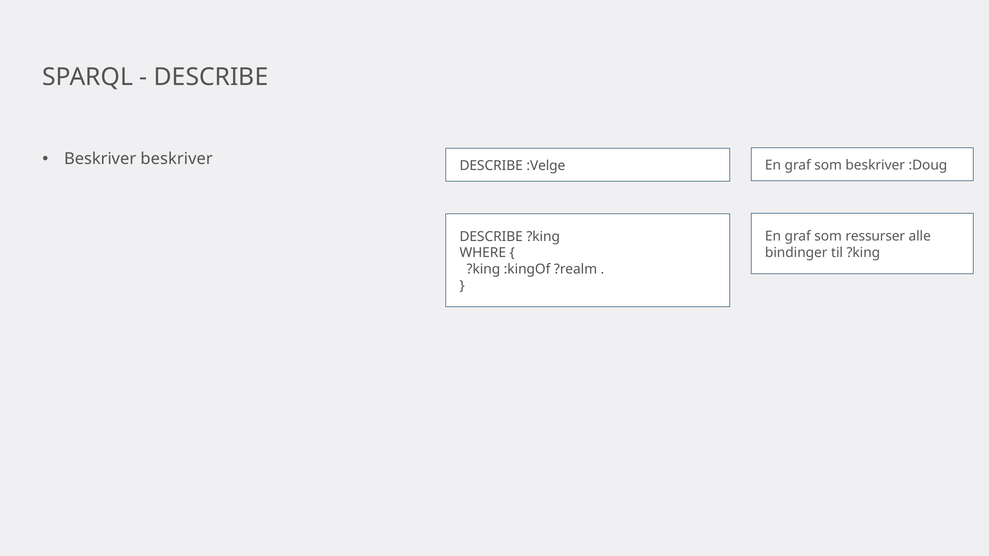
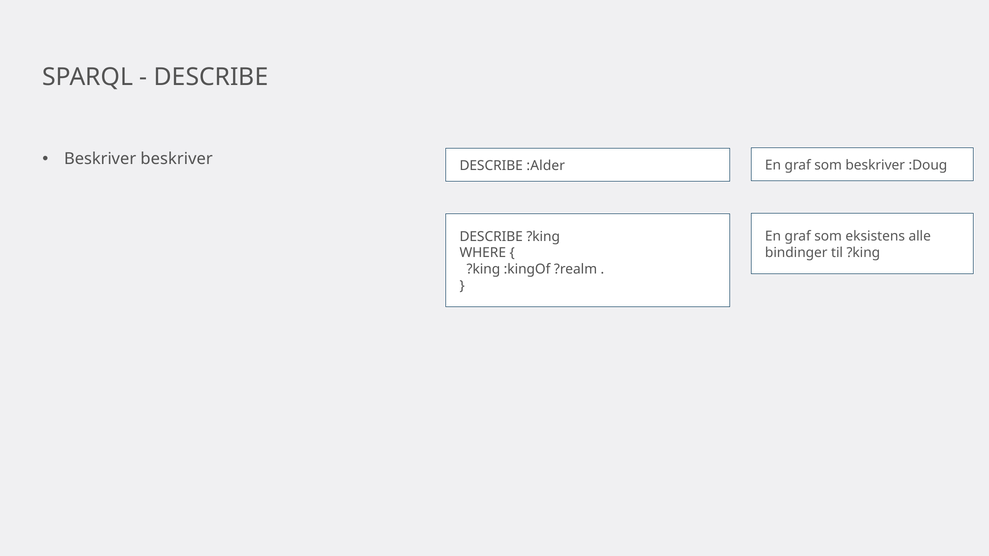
:Velge: :Velge -> :Alder (546, 166)
ressurser: ressurser -> eksistens (875, 236)
